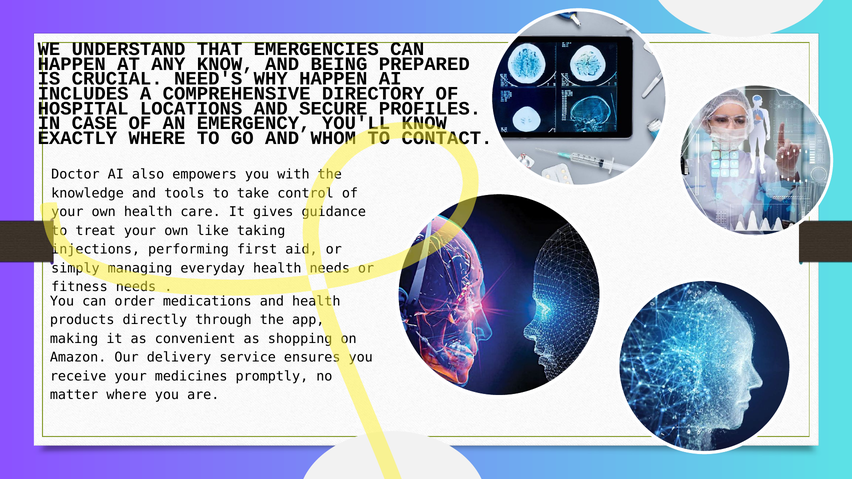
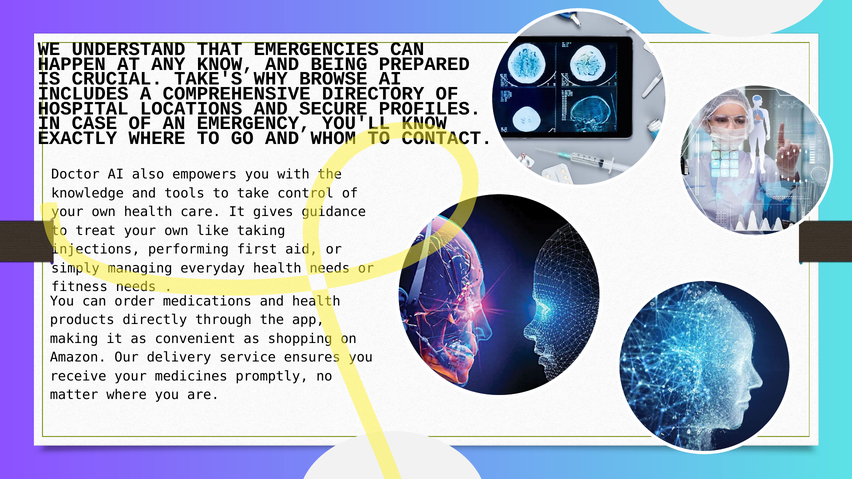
NEED'S: NEED'S -> TAKE'S (208, 79)
WHY HAPPEN: HAPPEN -> BROWSE (333, 79)
